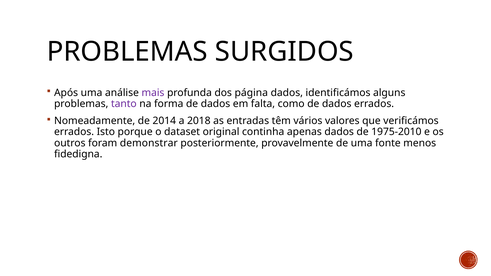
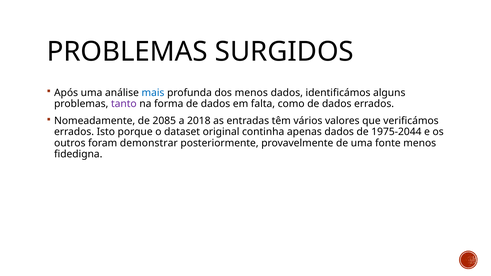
mais colour: purple -> blue (153, 93)
dos página: página -> menos (251, 93)
2014: 2014 -> 2085 (164, 121)
1975-2010: 1975-2010 -> 1975-2044 (396, 132)
